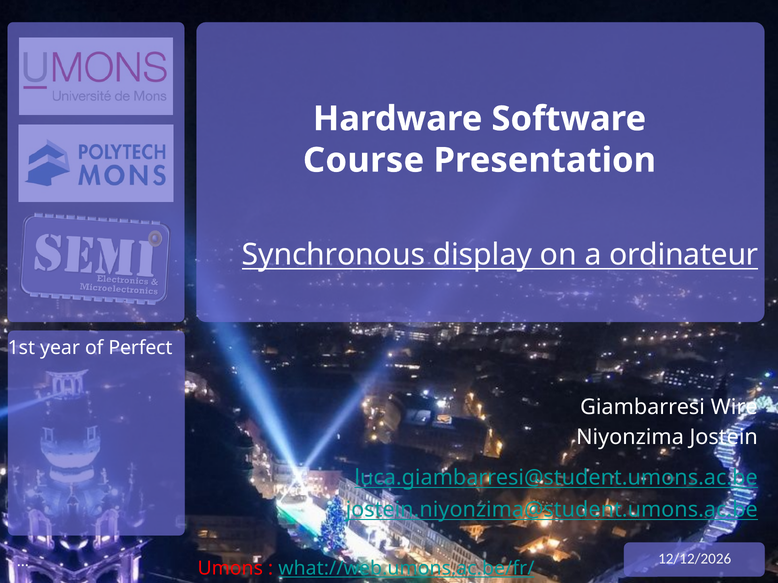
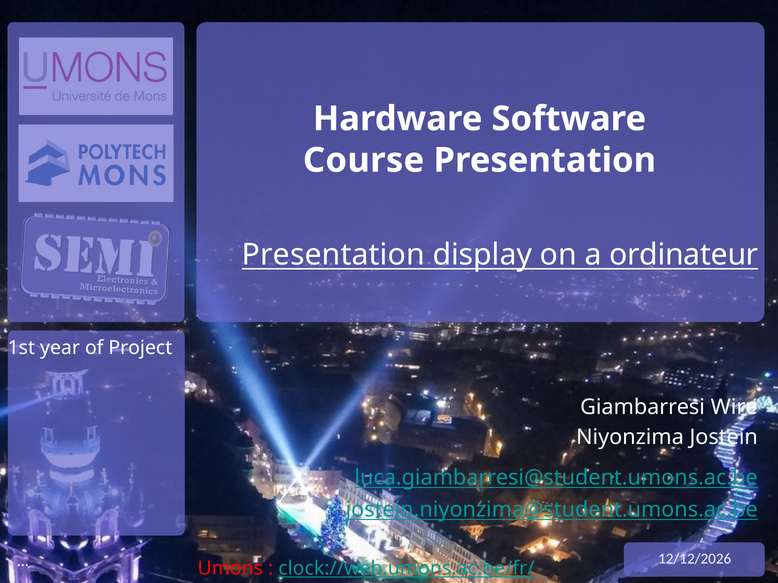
Synchronous: Synchronous -> Presentation (333, 255)
Perfect: Perfect -> Project (140, 348)
what://web.umons.ac.be/fr/: what://web.umons.ac.be/fr/ -> clock://web.umons.ac.be/fr/ (406, 569)
